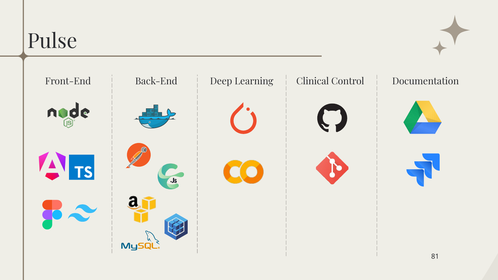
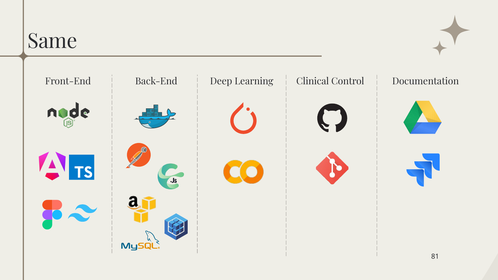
Pulse: Pulse -> Same (52, 41)
